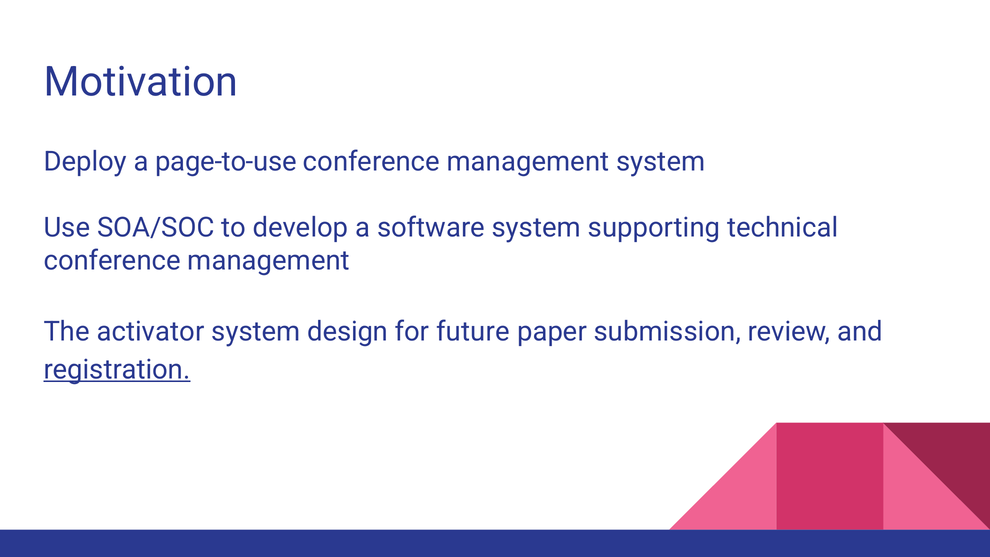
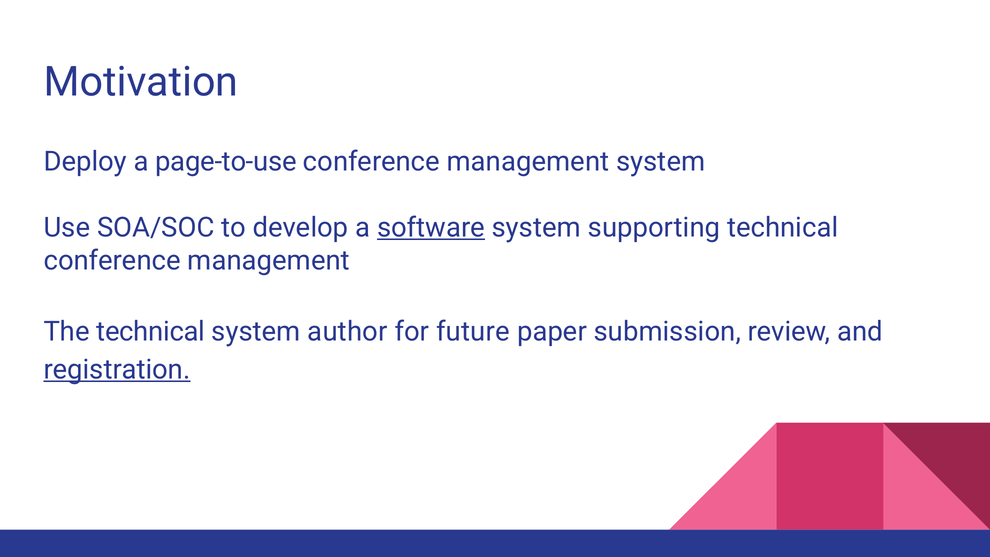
software underline: none -> present (431, 228)
The activator: activator -> technical (151, 331)
design: design -> author (347, 331)
